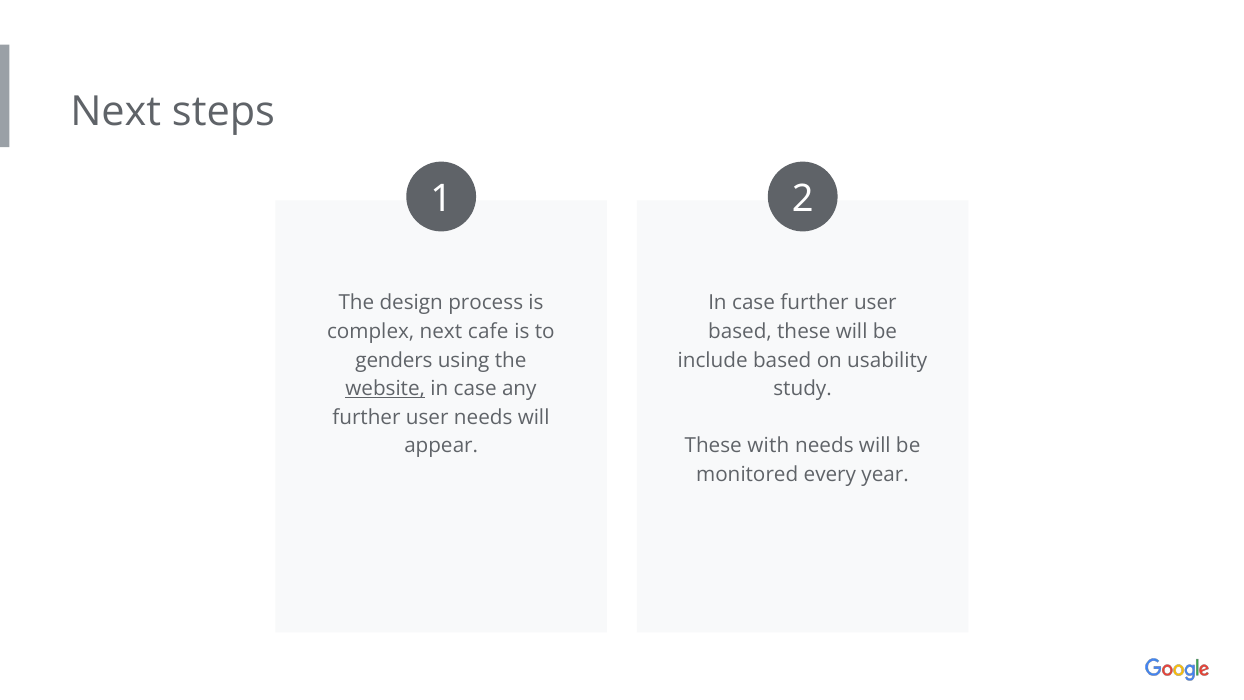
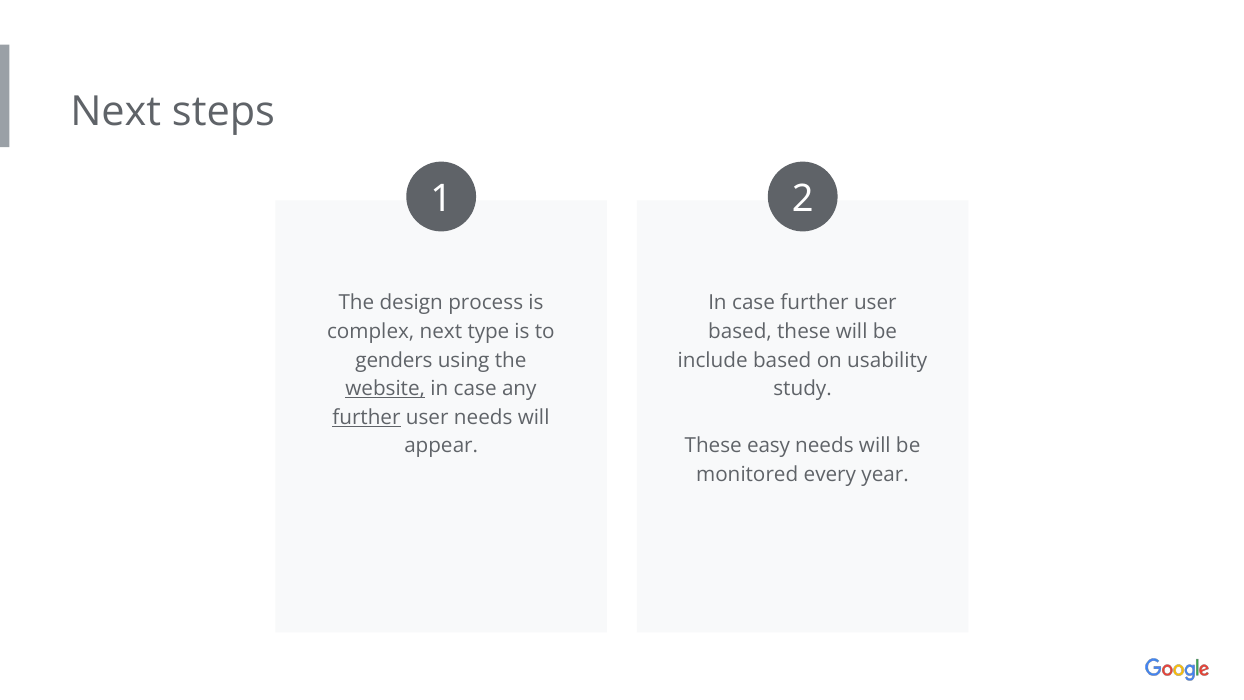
cafe: cafe -> type (488, 332)
further underline: none -> present (366, 417)
with: with -> easy (769, 446)
